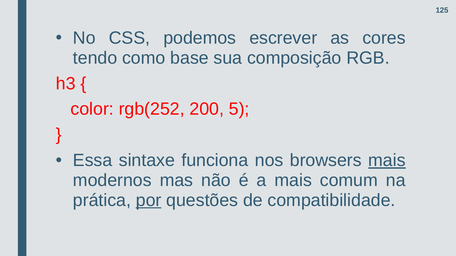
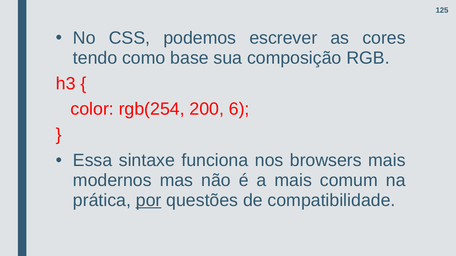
rgb(252: rgb(252 -> rgb(254 (152, 109)
5: 5 -> 6 (239, 109)
mais underline: present -> none (387, 161)
